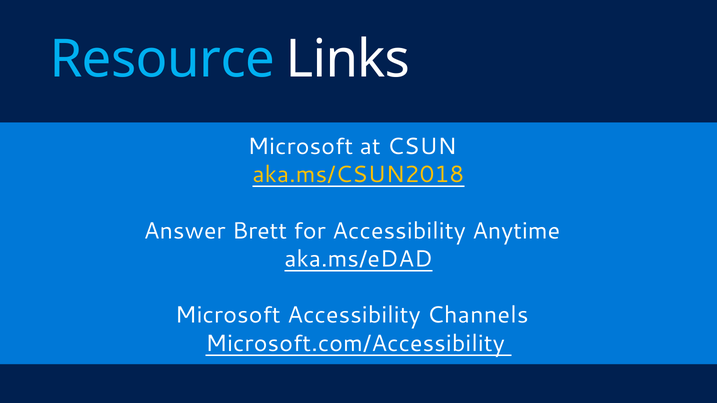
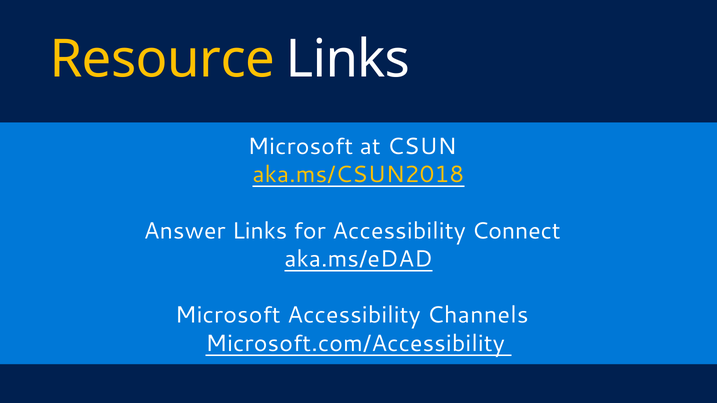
Resource colour: light blue -> yellow (162, 59)
Answer Brett: Brett -> Links (260, 231)
Anytime: Anytime -> Connect (516, 231)
